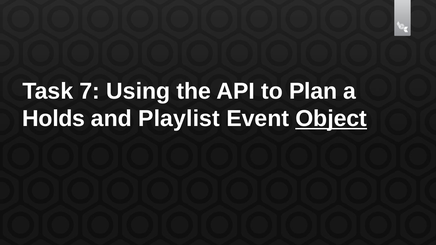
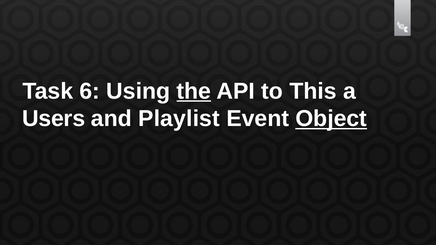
7: 7 -> 6 (90, 91)
the underline: none -> present (194, 91)
Plan: Plan -> This (313, 91)
Holds: Holds -> Users (54, 119)
